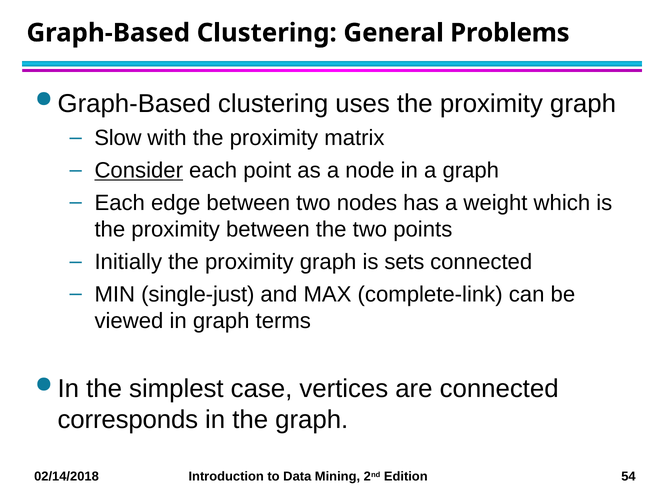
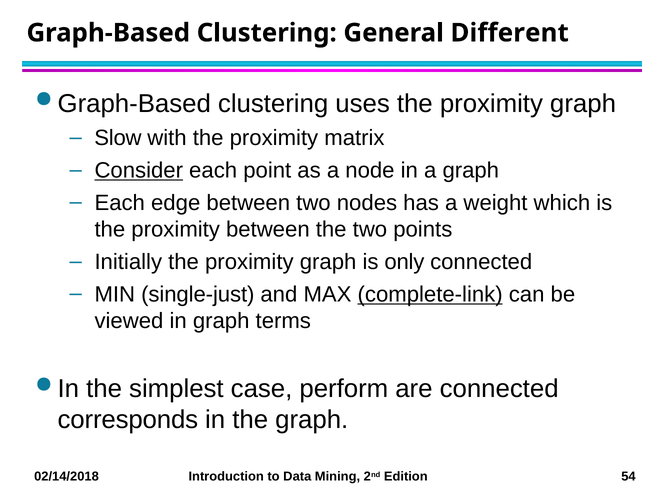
Problems: Problems -> Different (510, 33)
sets: sets -> only (404, 262)
complete-link underline: none -> present (430, 294)
vertices: vertices -> perform (344, 389)
